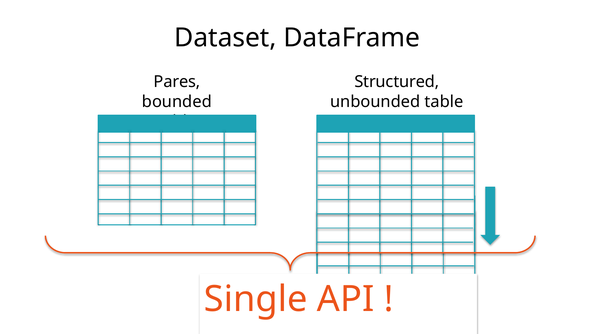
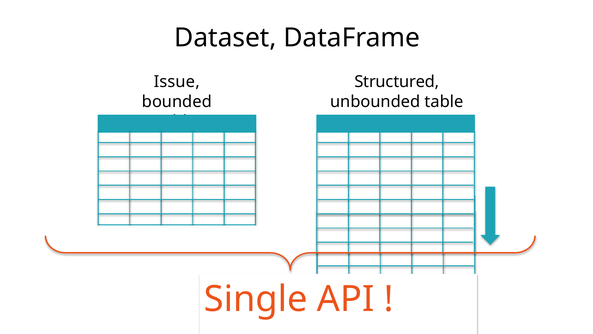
Pares: Pares -> Issue (177, 82)
